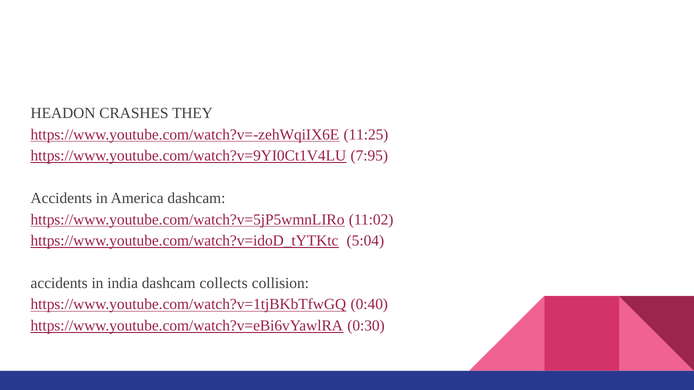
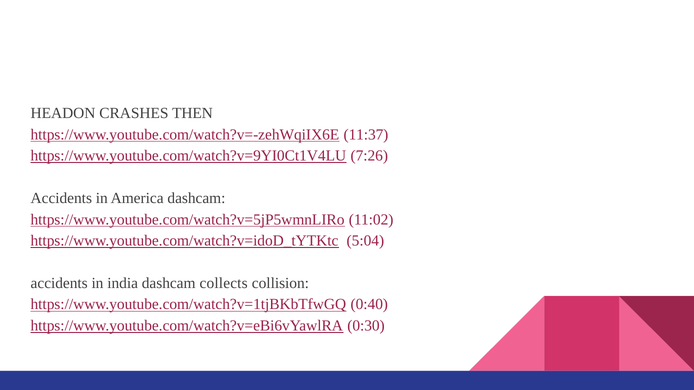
THEY: THEY -> THEN (192, 113)
11:25: 11:25 -> 11:37 (366, 135)
7:95: 7:95 -> 7:26 (369, 156)
